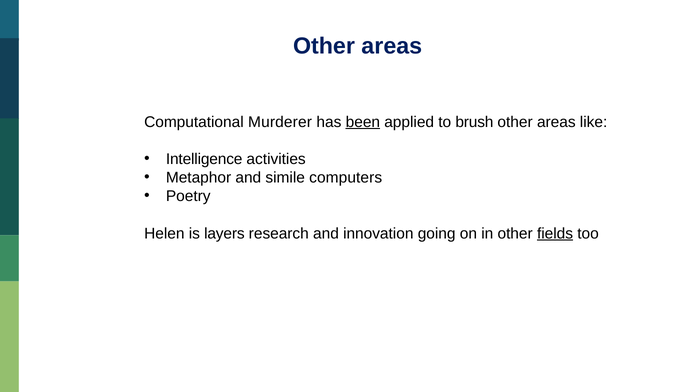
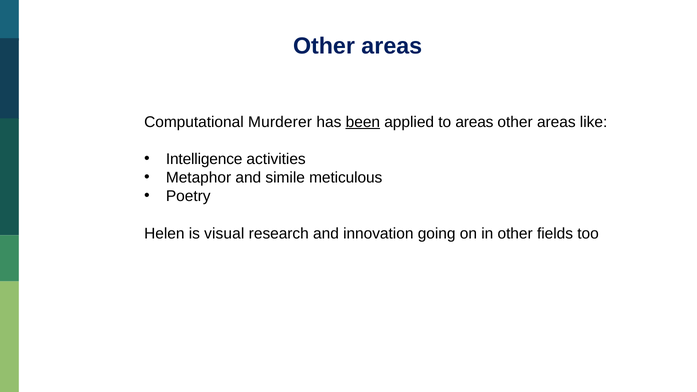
to brush: brush -> areas (474, 122)
computers: computers -> meticulous (346, 178)
layers: layers -> visual (224, 233)
fields underline: present -> none (555, 233)
